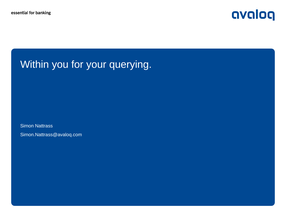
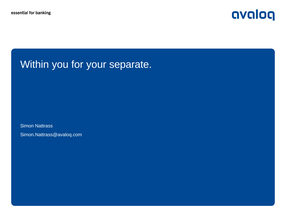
querying: querying -> separate (130, 65)
